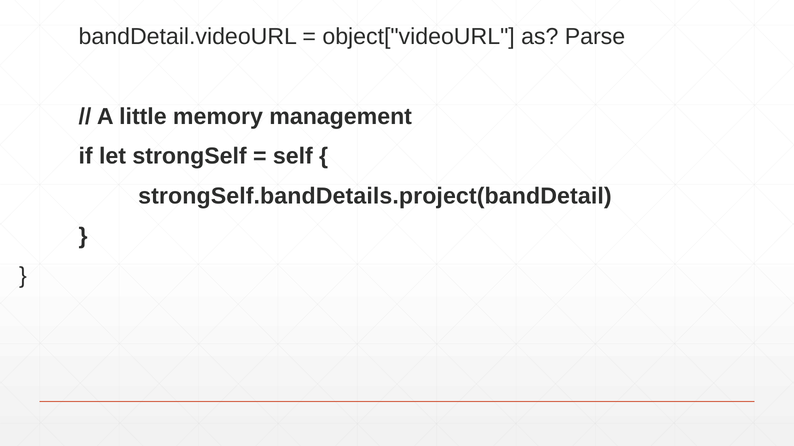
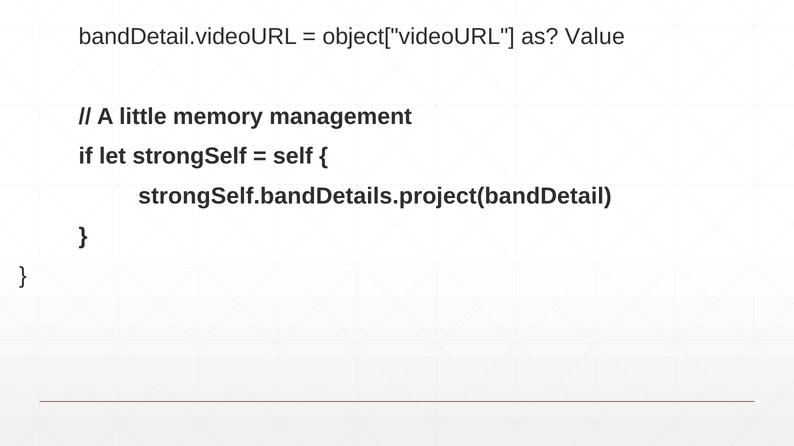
Parse: Parse -> Value (595, 37)
